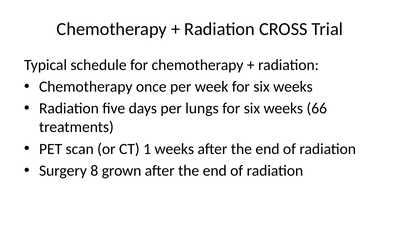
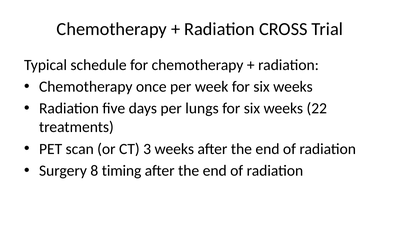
66: 66 -> 22 (317, 109)
1: 1 -> 3 (147, 149)
grown: grown -> timing (122, 171)
